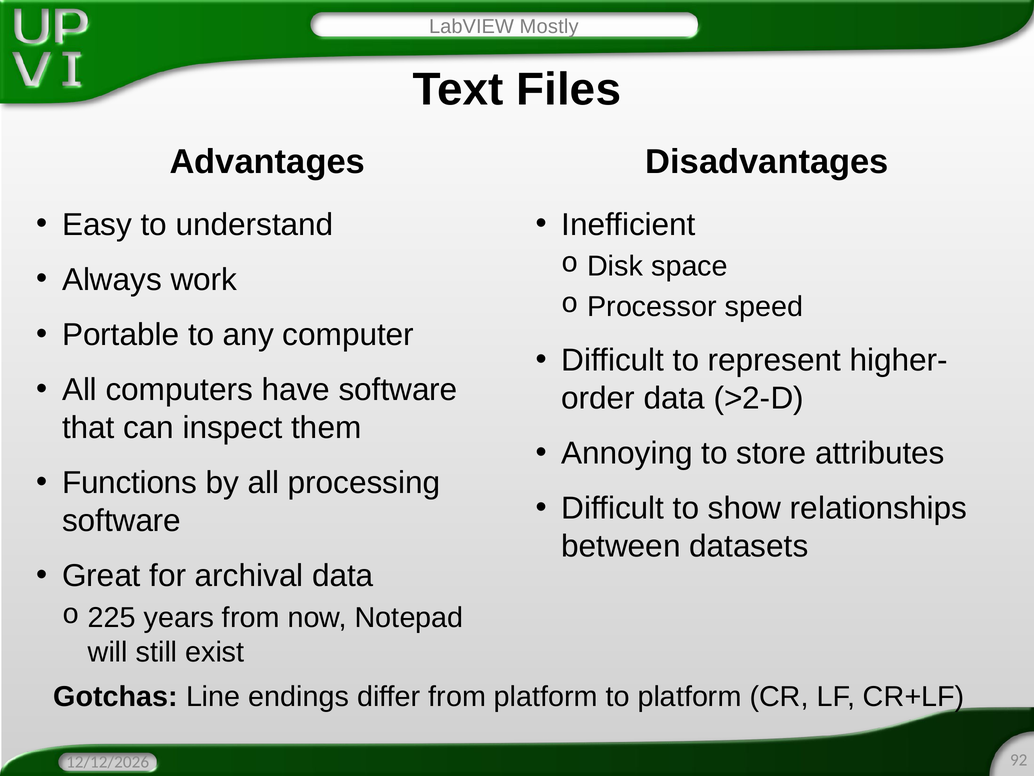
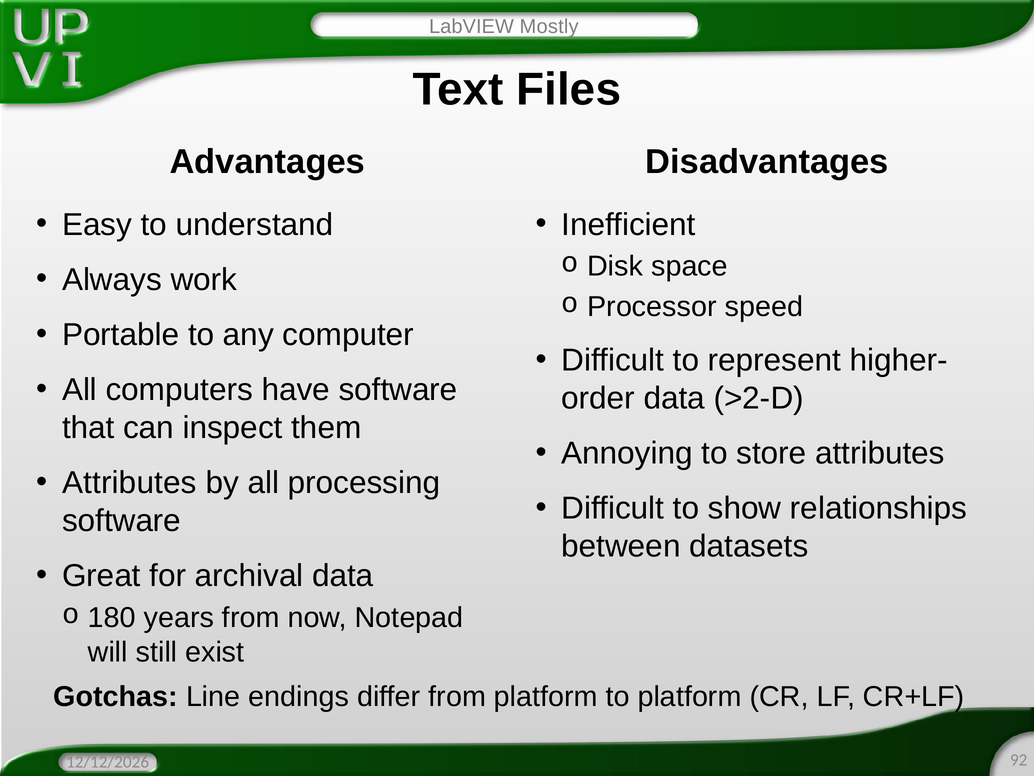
Functions: Functions -> Attributes (129, 483)
225: 225 -> 180 (112, 617)
